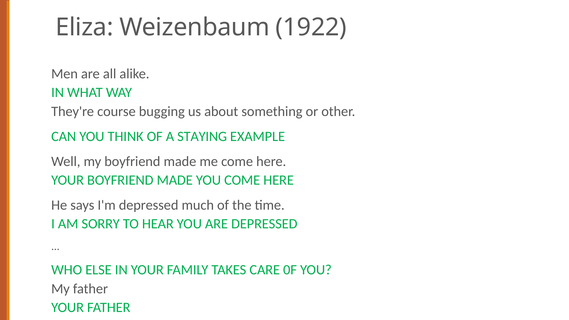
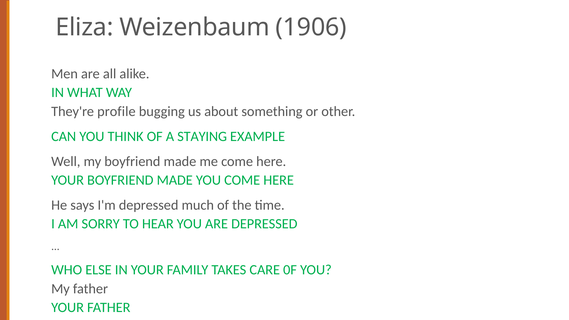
1922: 1922 -> 1906 (311, 27)
course: course -> profile (116, 111)
